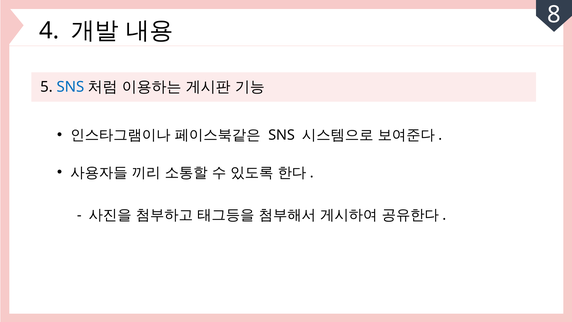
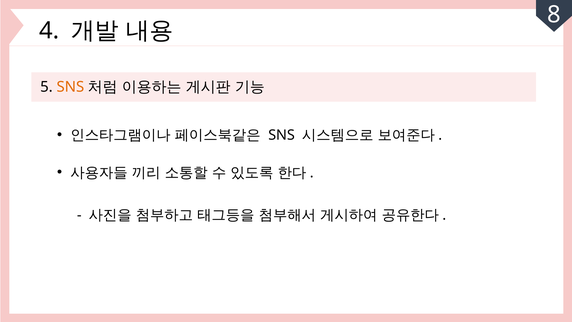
SNS colour: blue -> orange (70, 87)
